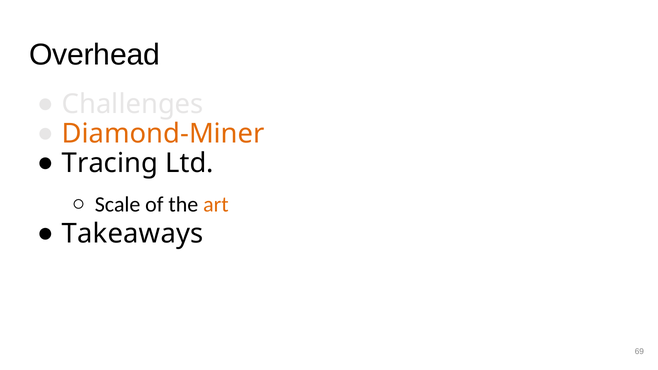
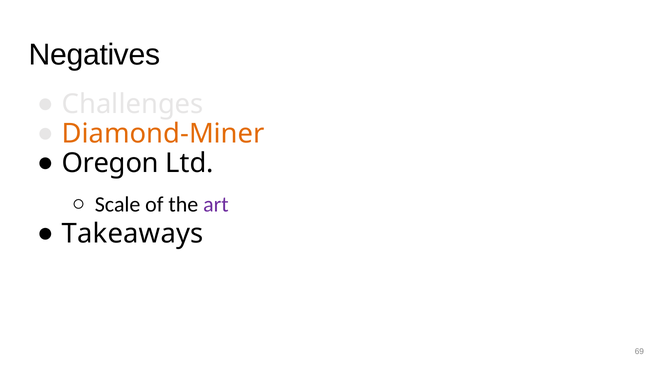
Overhead: Overhead -> Negatives (94, 55)
Tracing: Tracing -> Oregon (110, 163)
art colour: orange -> purple (216, 205)
